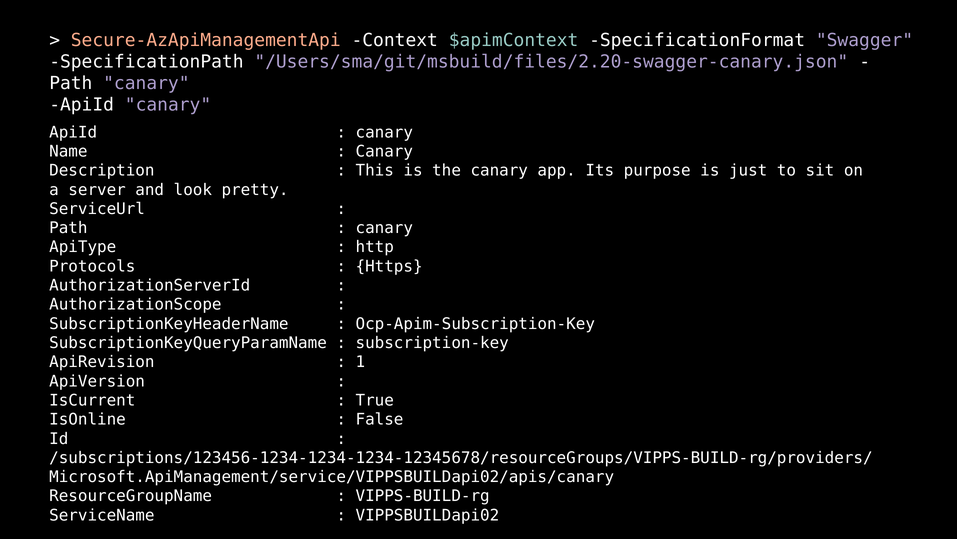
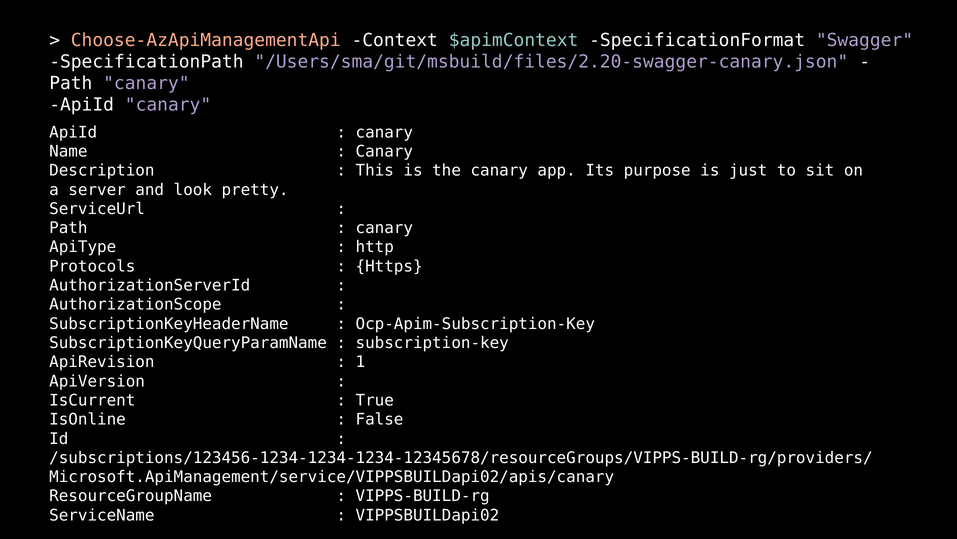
Secure-AzApiManagementApi: Secure-AzApiManagementApi -> Choose-AzApiManagementApi (206, 40)
